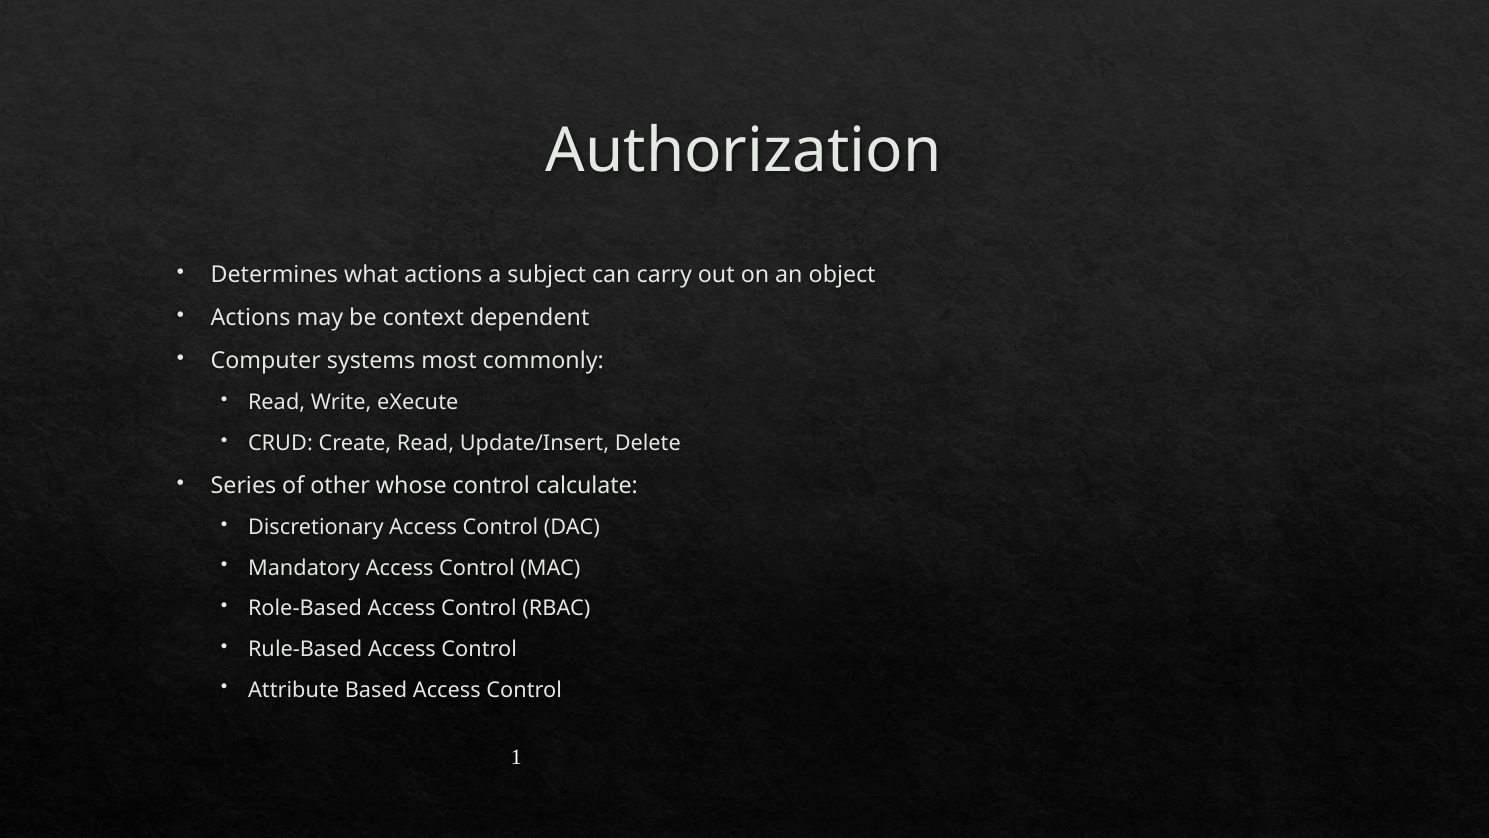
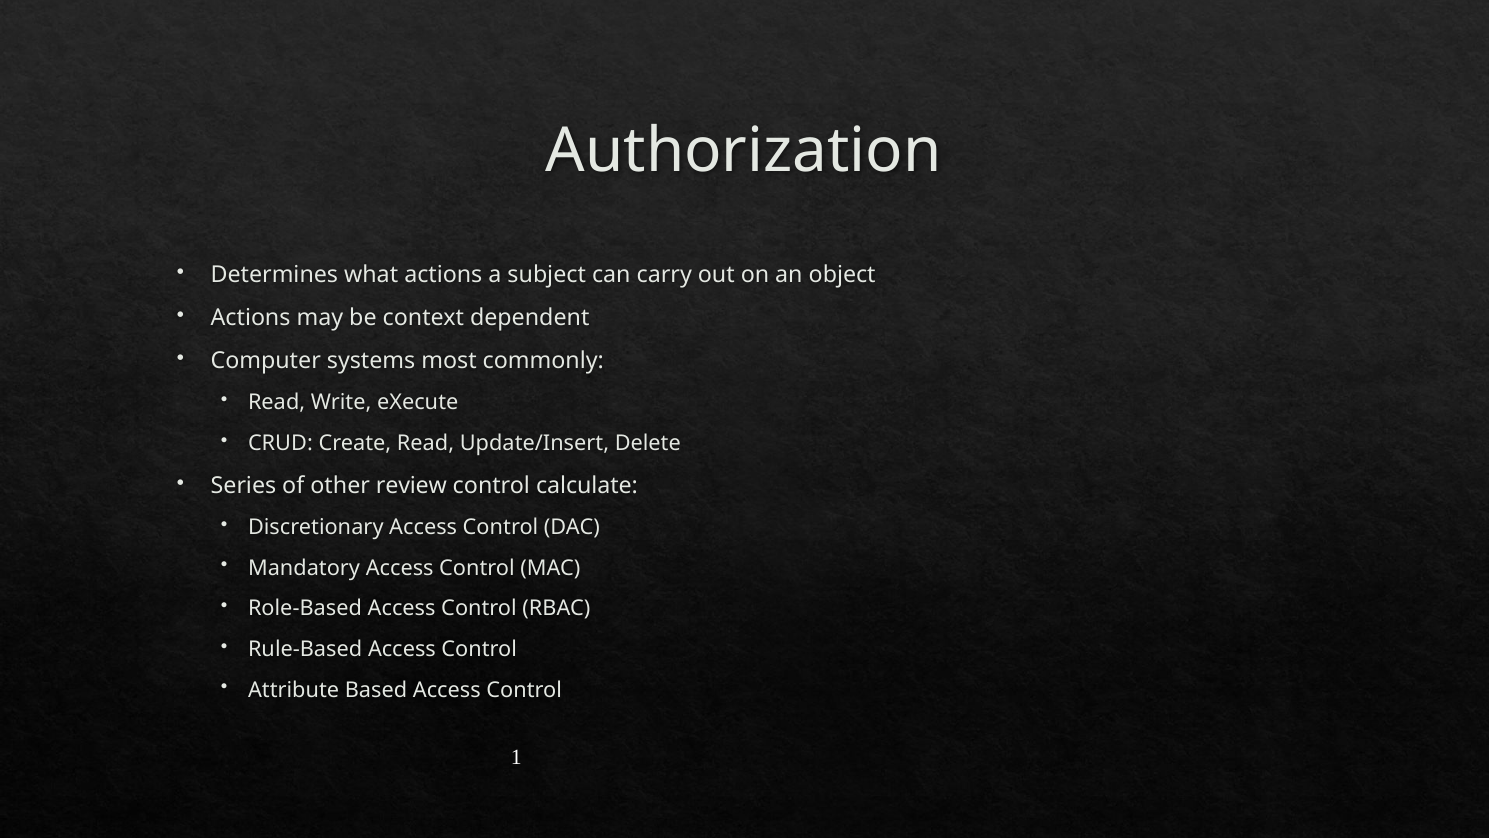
whose: whose -> review (411, 485)
